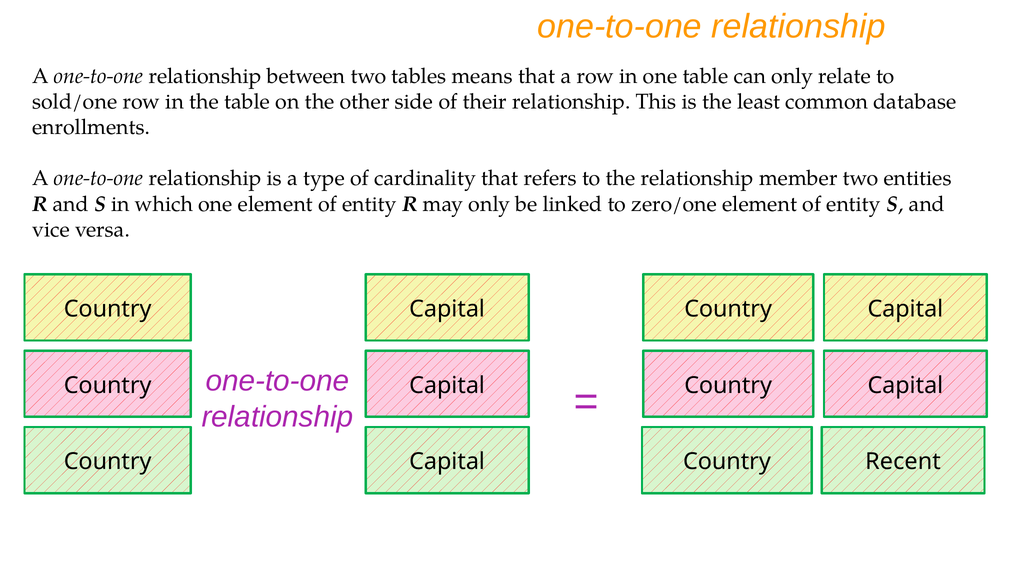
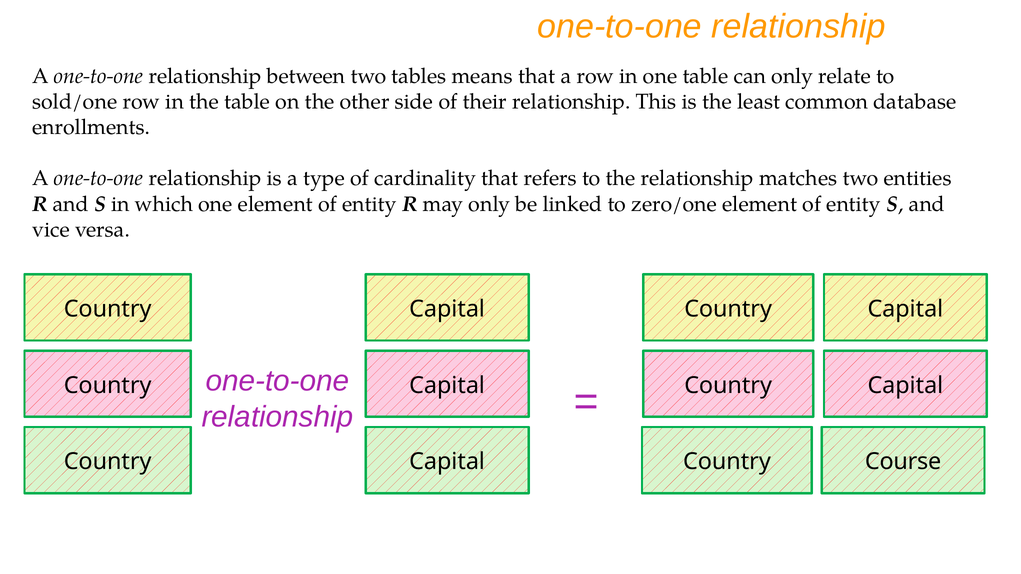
member: member -> matches (798, 179)
Recent: Recent -> Course (903, 462)
